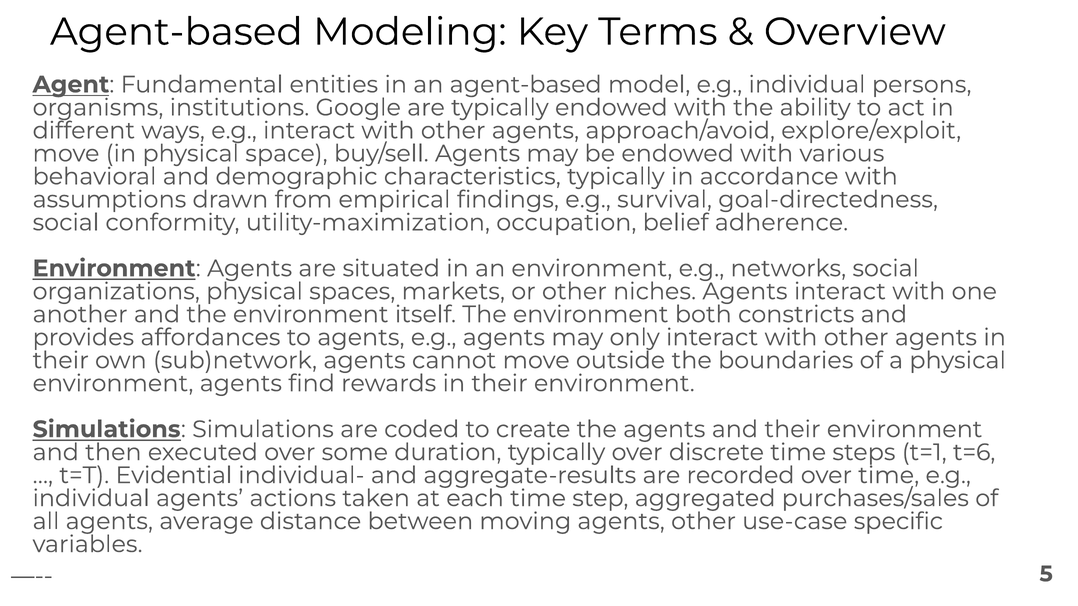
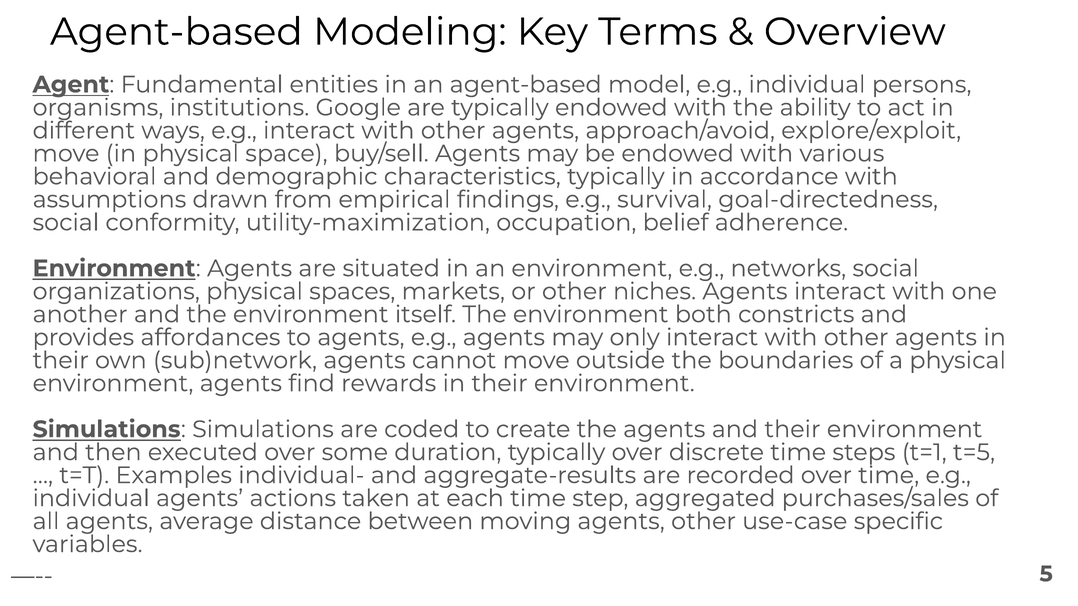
t=6: t=6 -> t=5 (974, 453)
Evidential: Evidential -> Examples (174, 476)
